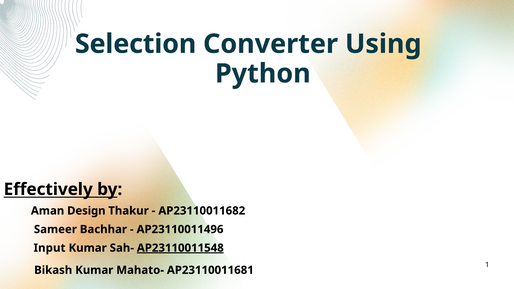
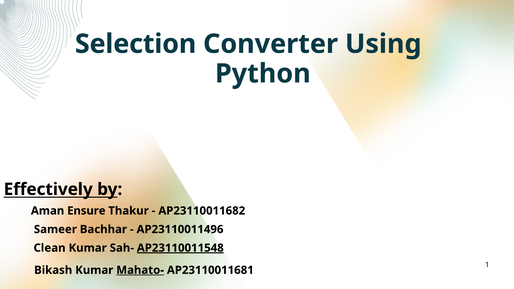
Design: Design -> Ensure (86, 211)
Input: Input -> Clean (50, 248)
Mahato- underline: none -> present (140, 270)
